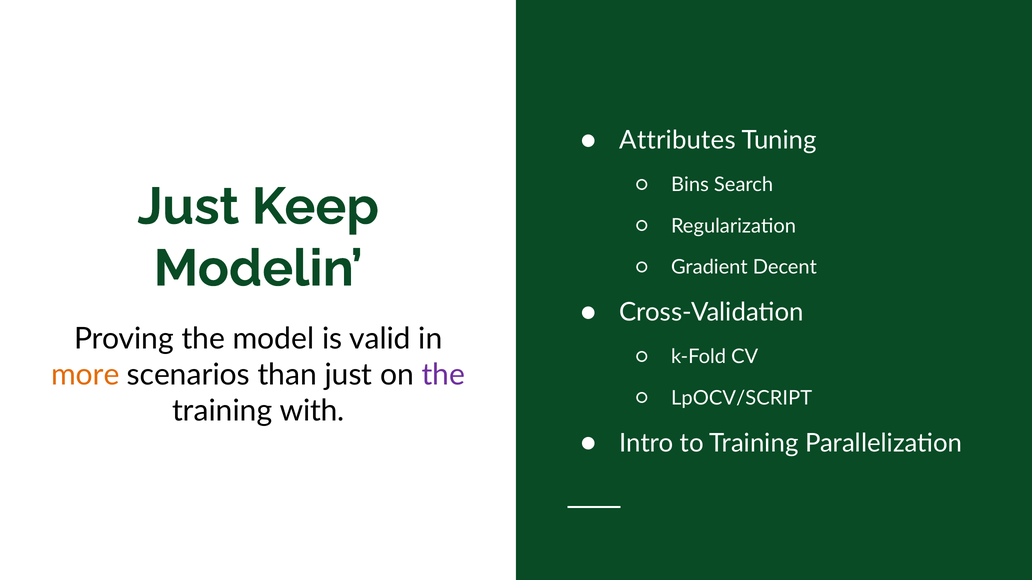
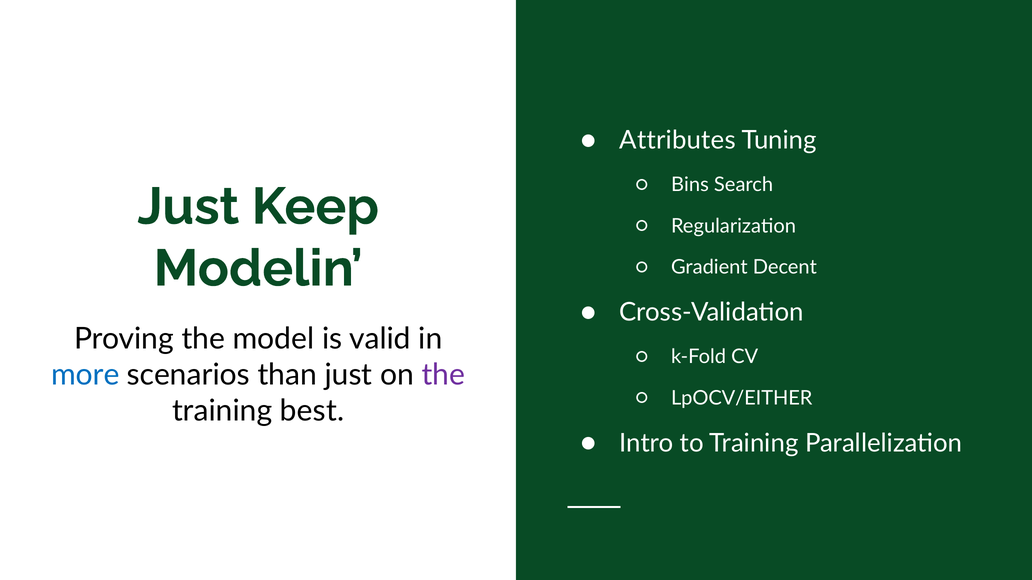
more colour: orange -> blue (85, 375)
LpOCV/SCRIPT: LpOCV/SCRIPT -> LpOCV/EITHER (742, 398)
with: with -> best (312, 411)
